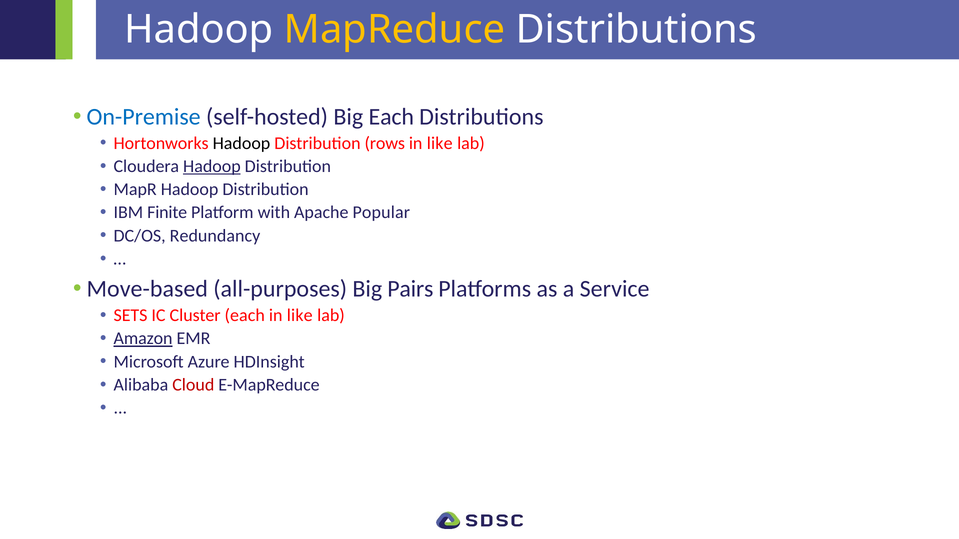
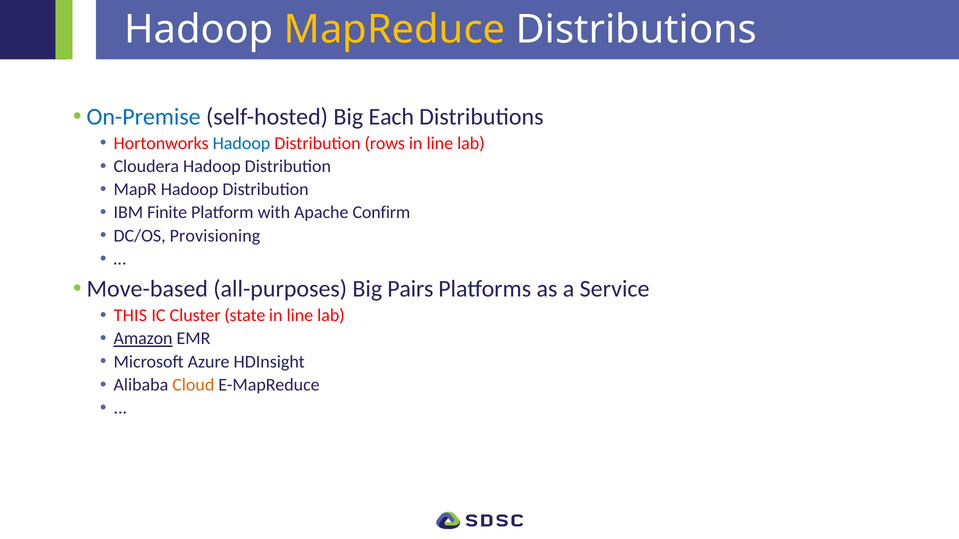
Hadoop colour: black -> blue (241, 143)
like: like -> line (440, 143)
Hadoop underline: present -> none (212, 166)
Popular: Popular -> Confirm (381, 213)
Redundancy: Redundancy -> Provisioning (215, 236)
SETS: SETS -> THIS (130, 316)
Cluster each: each -> state (245, 316)
like: like -> line (300, 316)
Cloud colour: red -> orange (193, 385)
